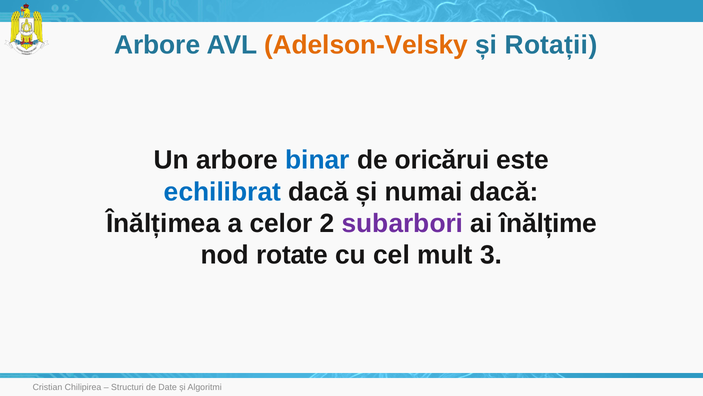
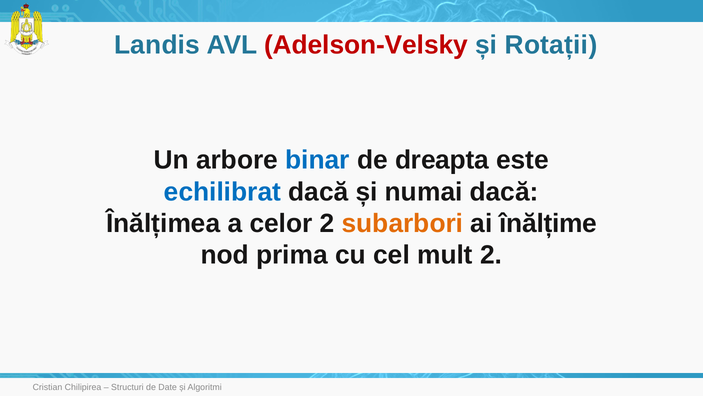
Arbore: Arbore -> Landis (157, 45)
Adelson-Velsky colour: orange -> red (366, 45)
oricărui: oricărui -> dreapta (442, 160)
subarbori colour: purple -> orange (402, 223)
rotate: rotate -> prima (292, 255)
mult 3: 3 -> 2 (491, 255)
